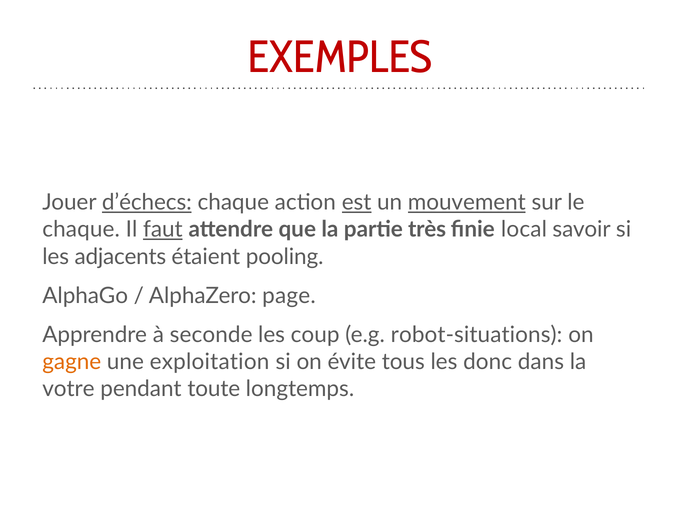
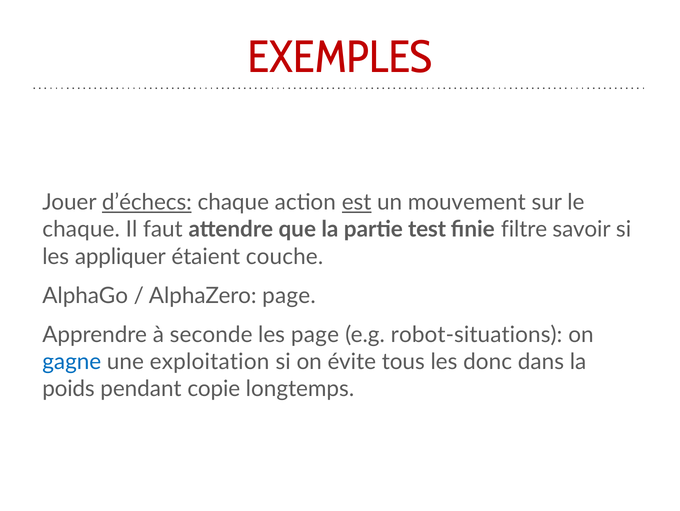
mouvement underline: present -> none (467, 202)
faut underline: present -> none (163, 230)
très: très -> test (427, 230)
local: local -> filtre (524, 230)
adjacents: adjacents -> appliquer (120, 257)
pooling: pooling -> couche (285, 257)
les coup: coup -> page (315, 335)
gagne colour: orange -> blue (72, 362)
votre: votre -> poids (68, 389)
toute: toute -> copie (214, 389)
